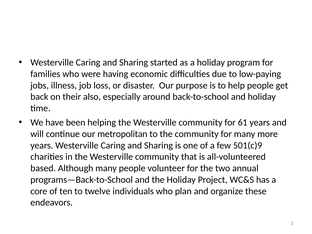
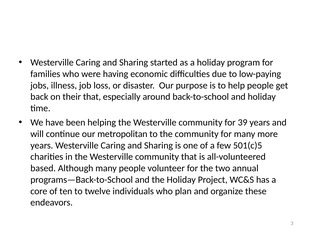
their also: also -> that (92, 97)
61: 61 -> 39 (243, 123)
501(c)9: 501(c)9 -> 501(c)5 (248, 145)
